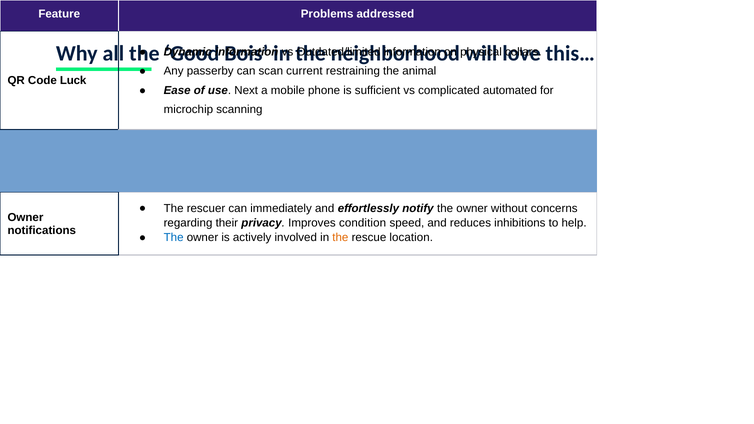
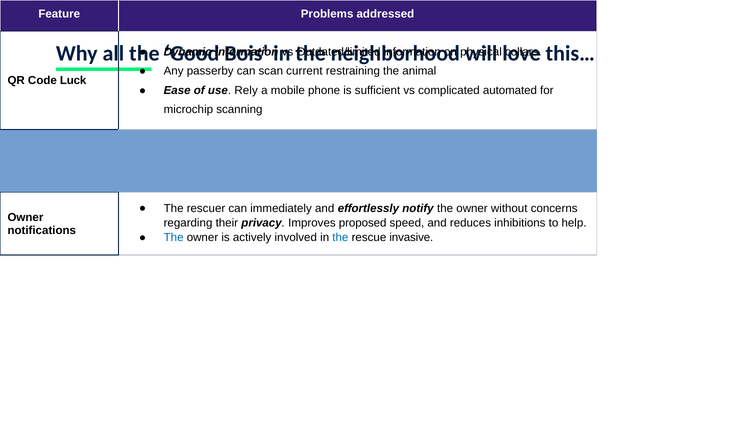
Next: Next -> Rely (246, 90)
condition: condition -> proposed (363, 223)
the colour: orange -> blue (340, 238)
location: location -> invasive (411, 238)
